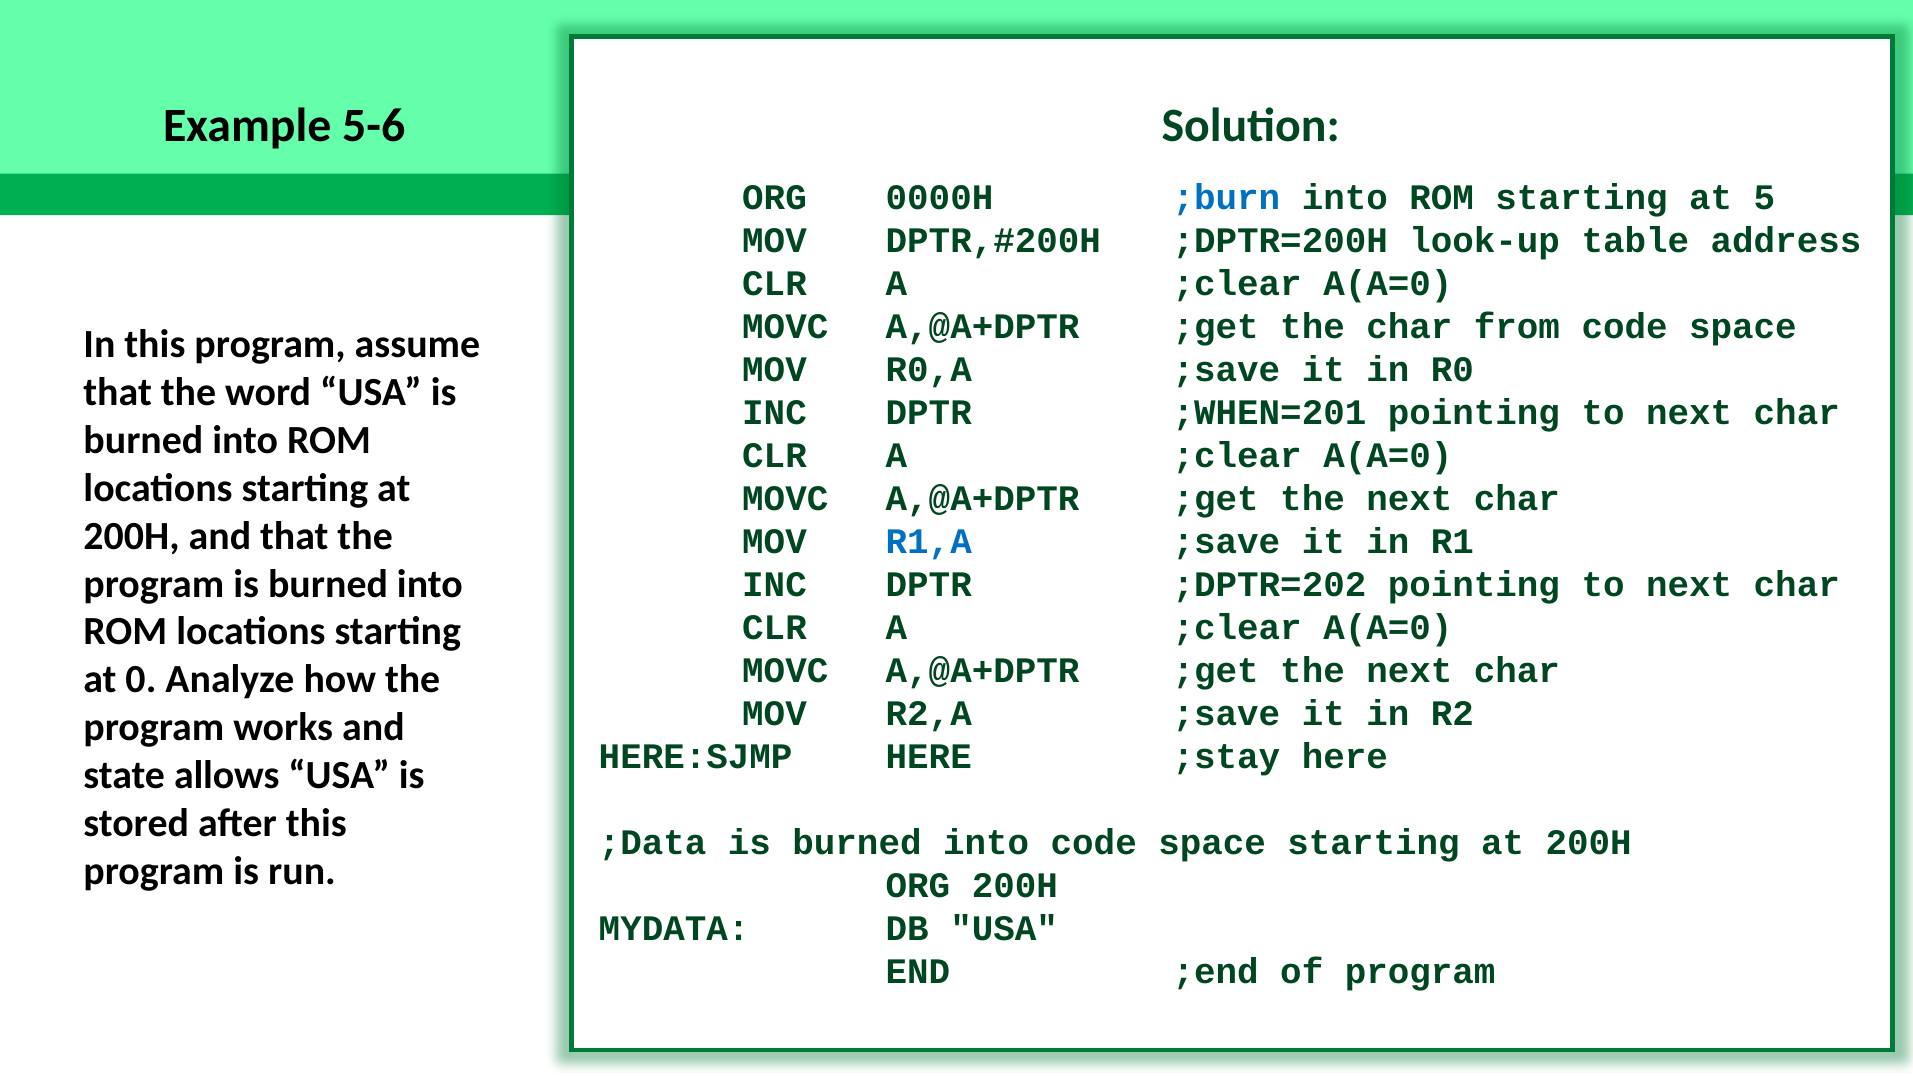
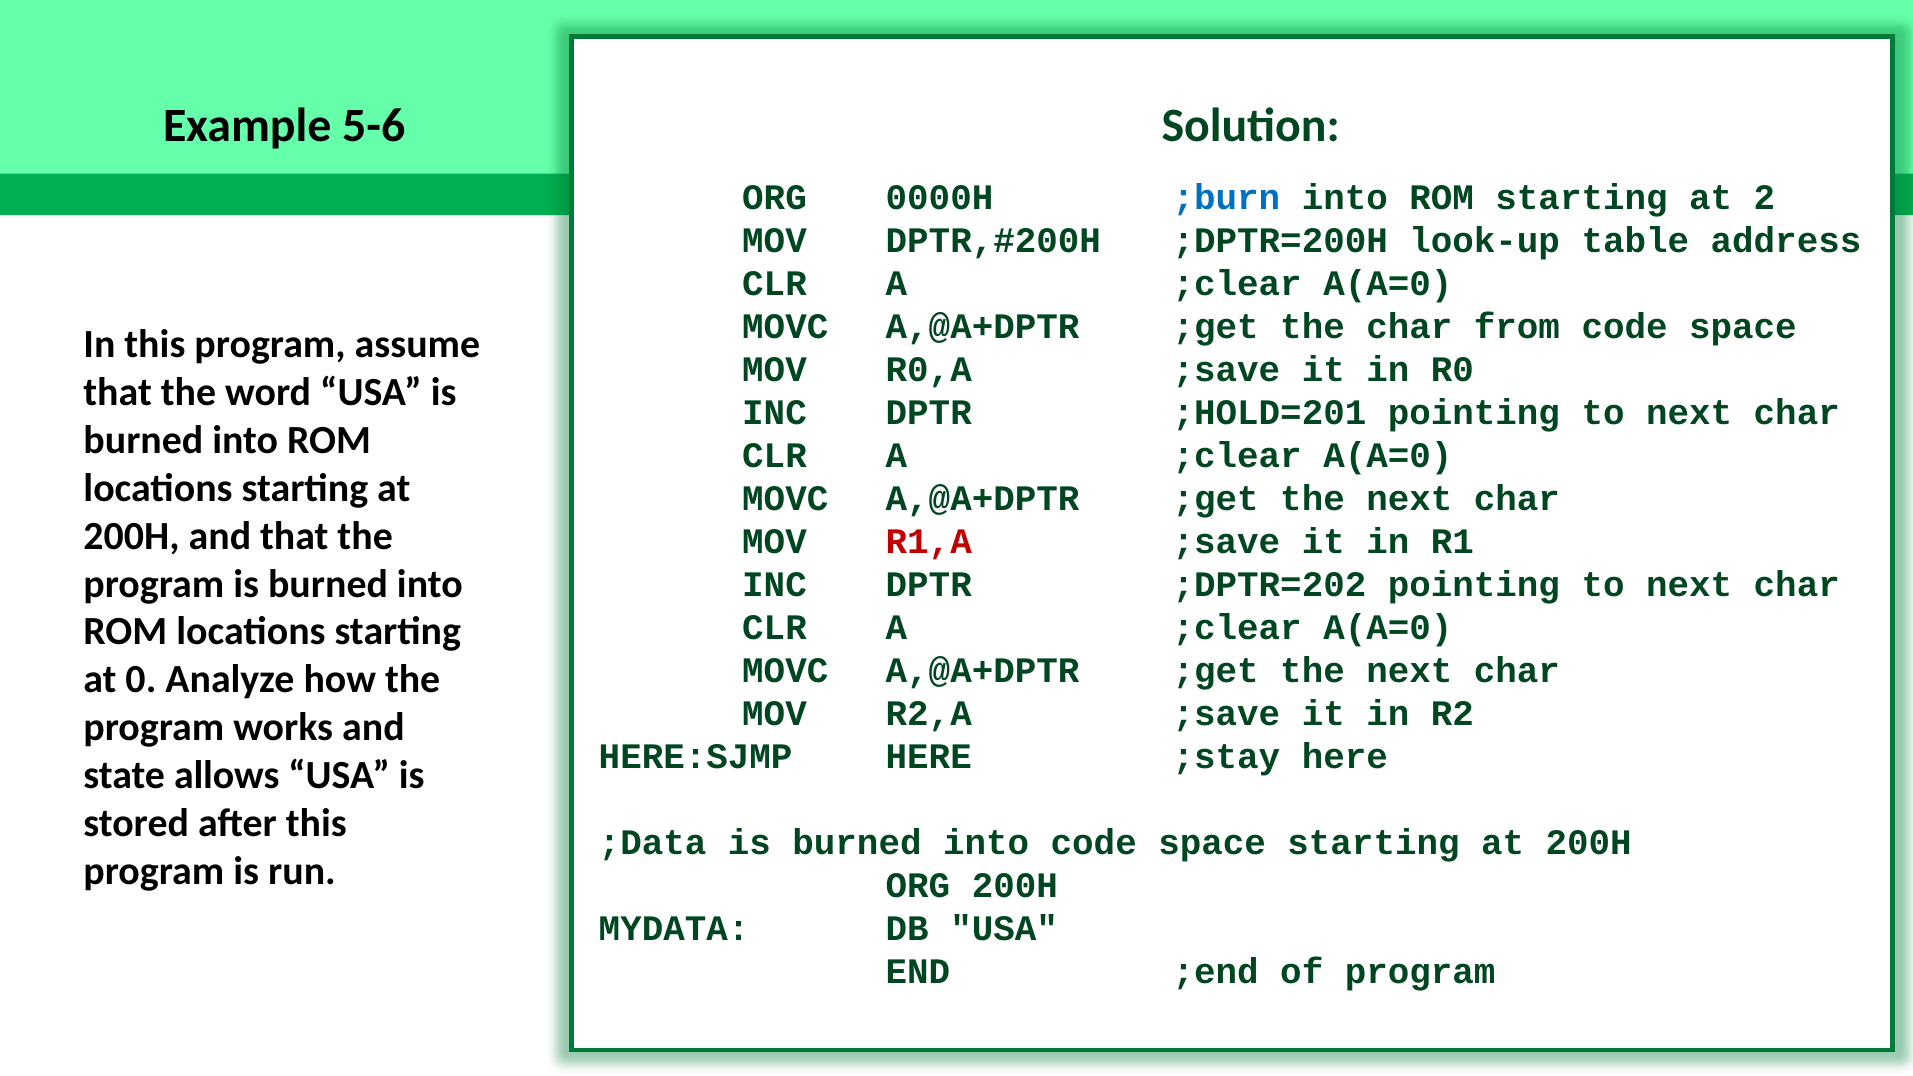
5: 5 -> 2 (1764, 197)
;WHEN=201: ;WHEN=201 -> ;HOLD=201 (1269, 412)
R1,A colour: blue -> red (929, 542)
